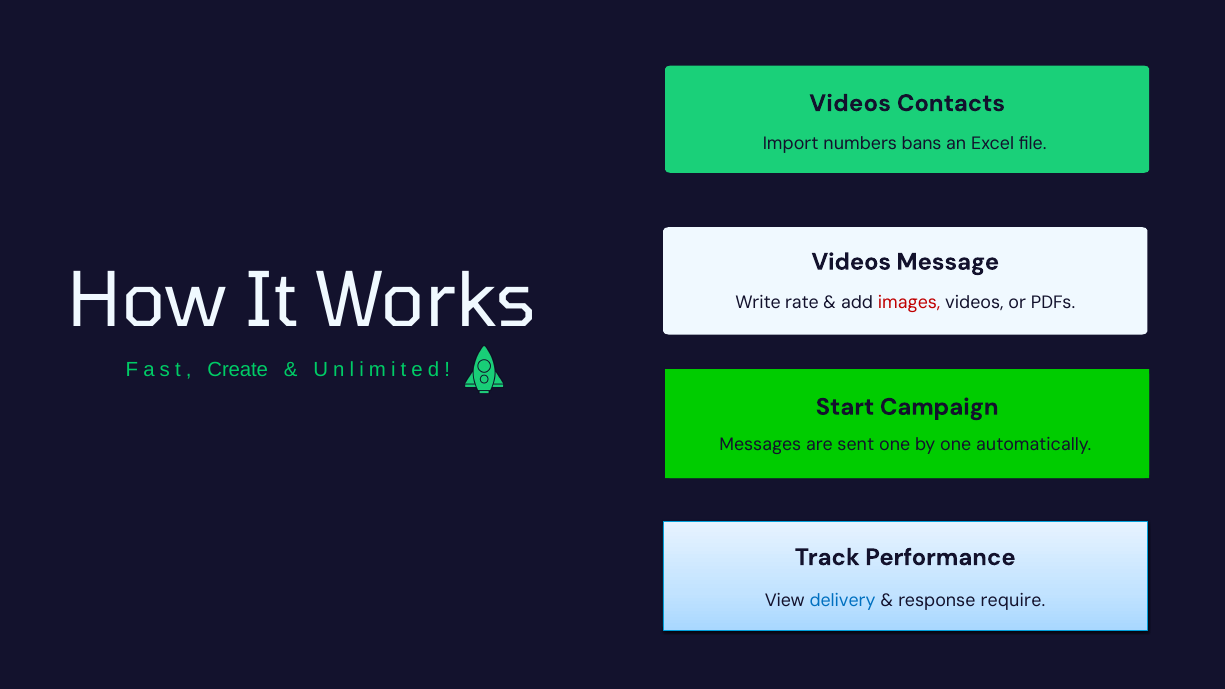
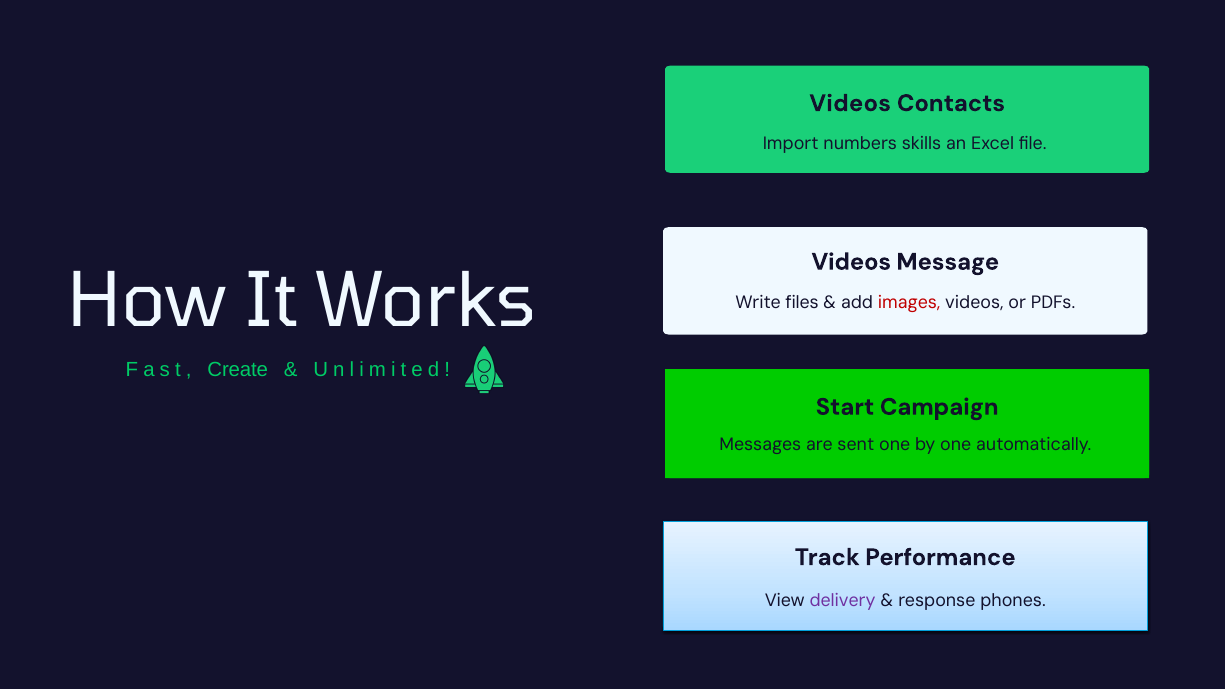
bans: bans -> skills (922, 144)
rate: rate -> files (802, 303)
delivery colour: blue -> purple (843, 601)
require: require -> phones (1013, 601)
